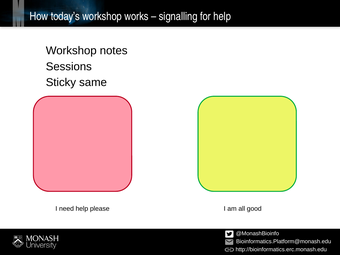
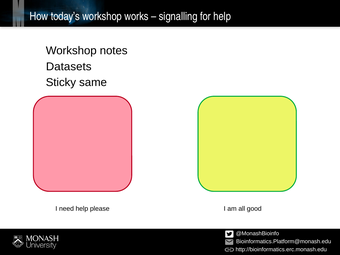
Sessions: Sessions -> Datasets (69, 67)
